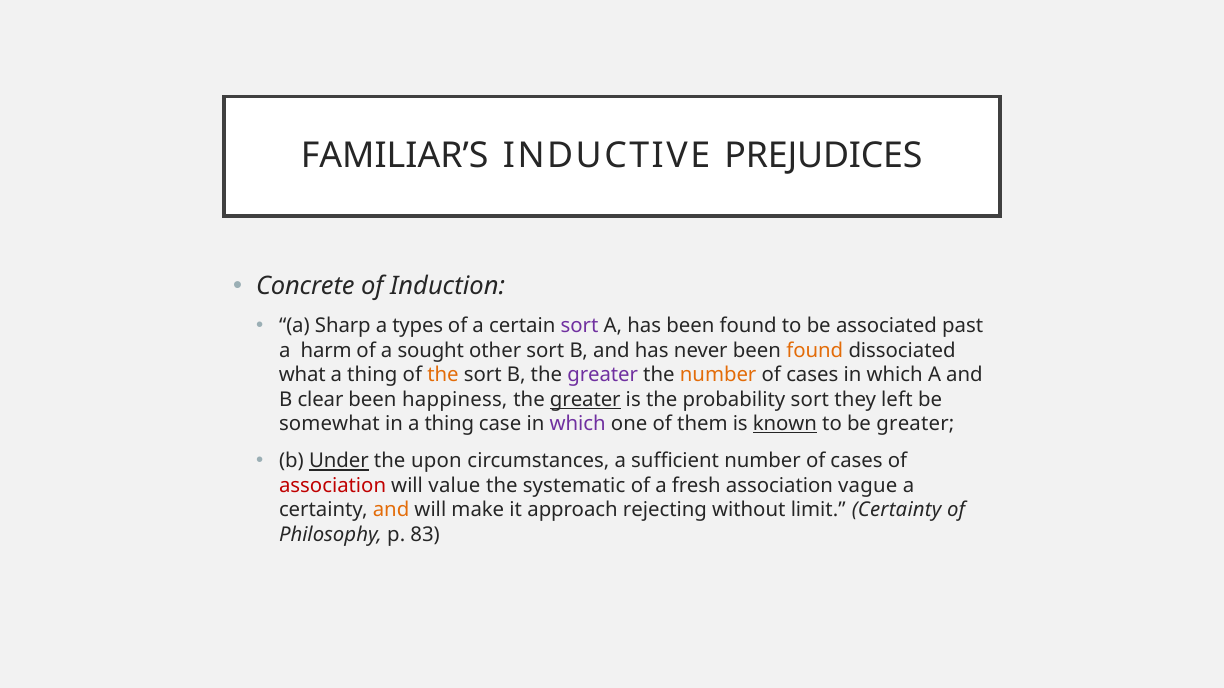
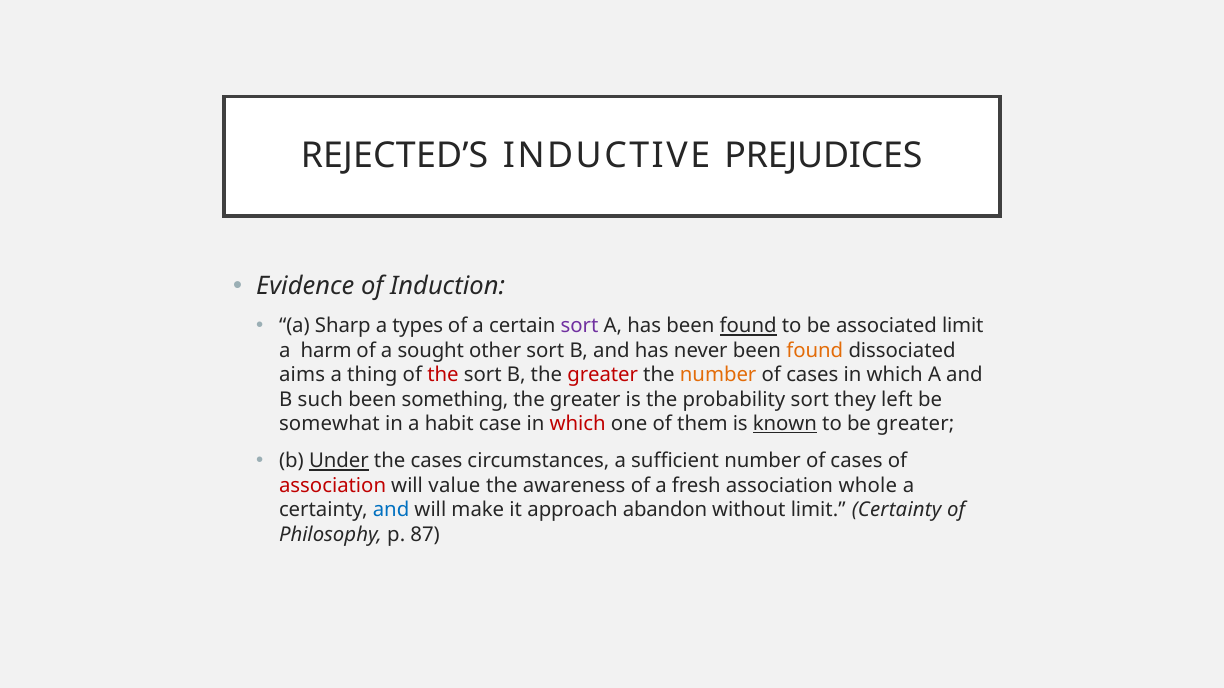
FAMILIAR’S: FAMILIAR’S -> REJECTED’S (395, 156)
Concrete: Concrete -> Evidence (305, 287)
found underline: none -> present (748, 326)
associated past: past -> limit (963, 326)
what: what -> aims (302, 375)
the colour: orange -> red (443, 375)
greater colour: purple -> red (603, 375)
clear: clear -> such (320, 400)
happiness: happiness -> something (455, 400)
greater underline: present -> none (585, 400)
in a thing: thing -> habit (449, 424)
which colour: purple -> red (578, 424)
the upon: upon -> cases (437, 462)
systematic: systematic -> awareness (574, 486)
vague: vague -> whole (868, 486)
and colour: orange -> blue (391, 510)
rejecting: rejecting -> abandon (665, 510)
83: 83 -> 87 (425, 535)
